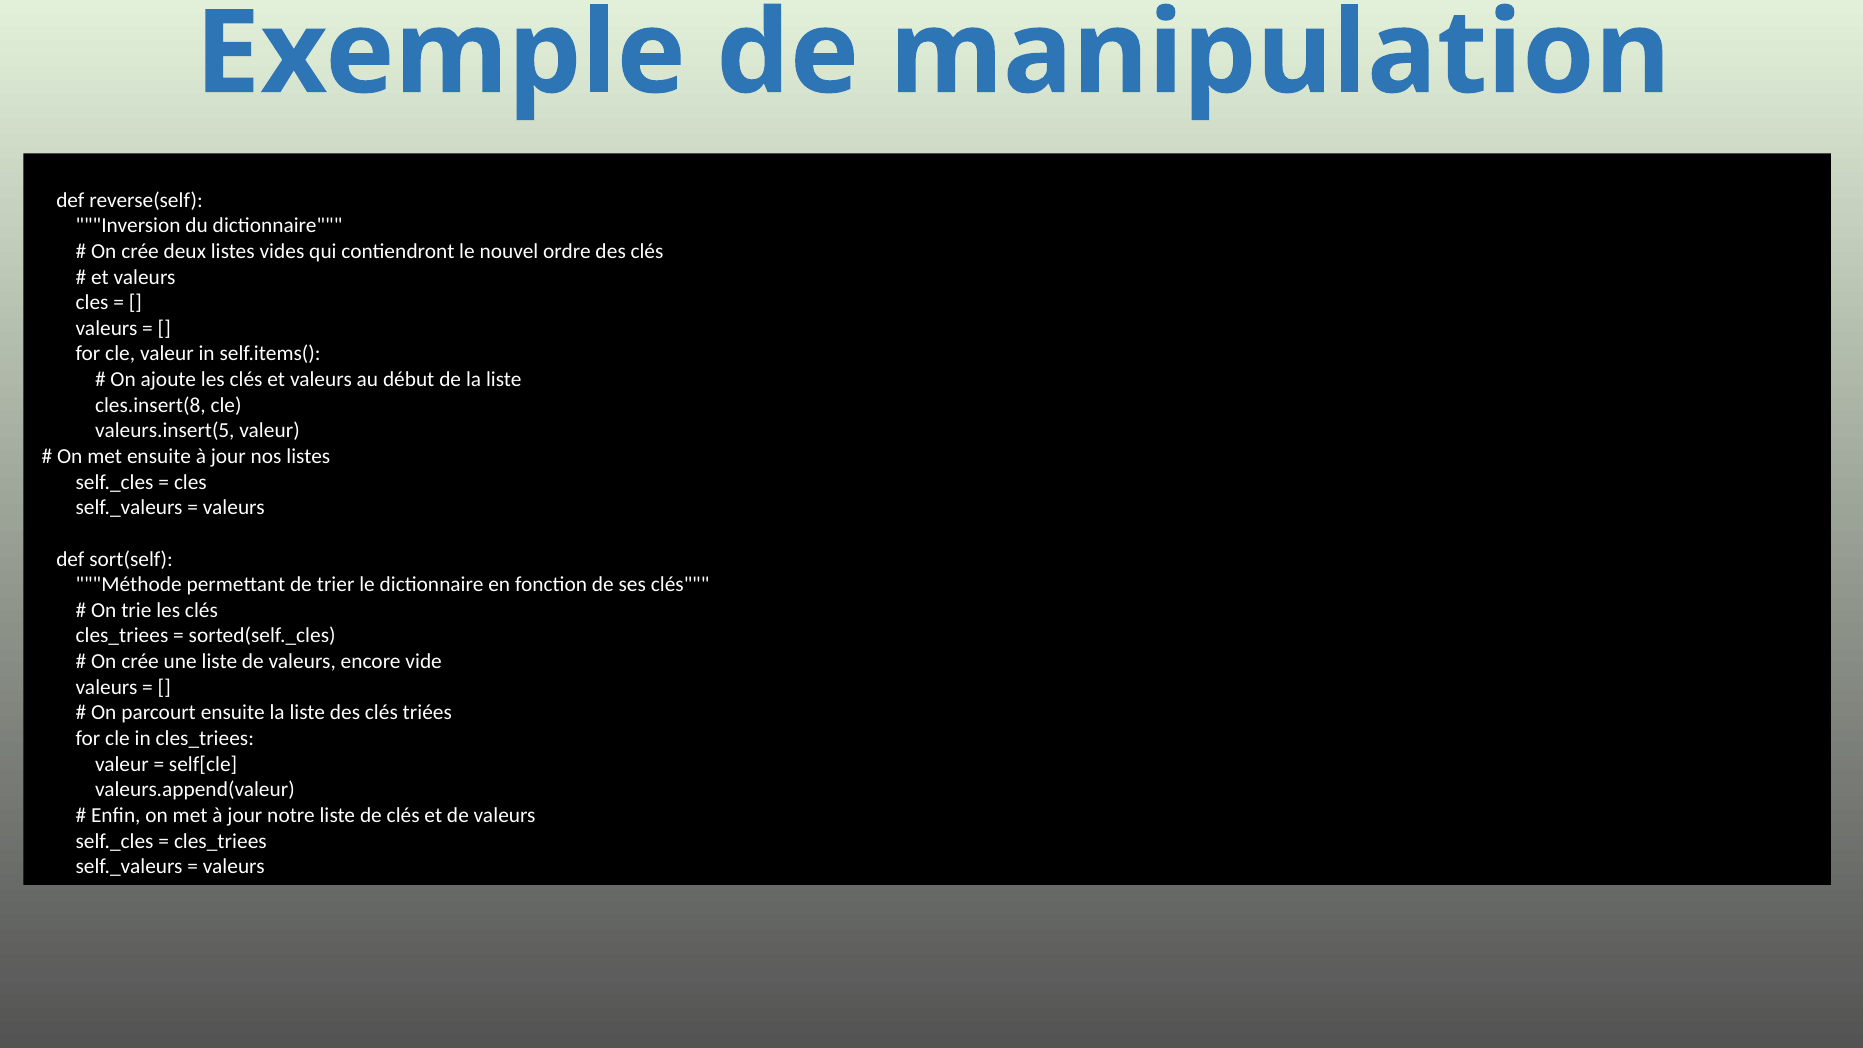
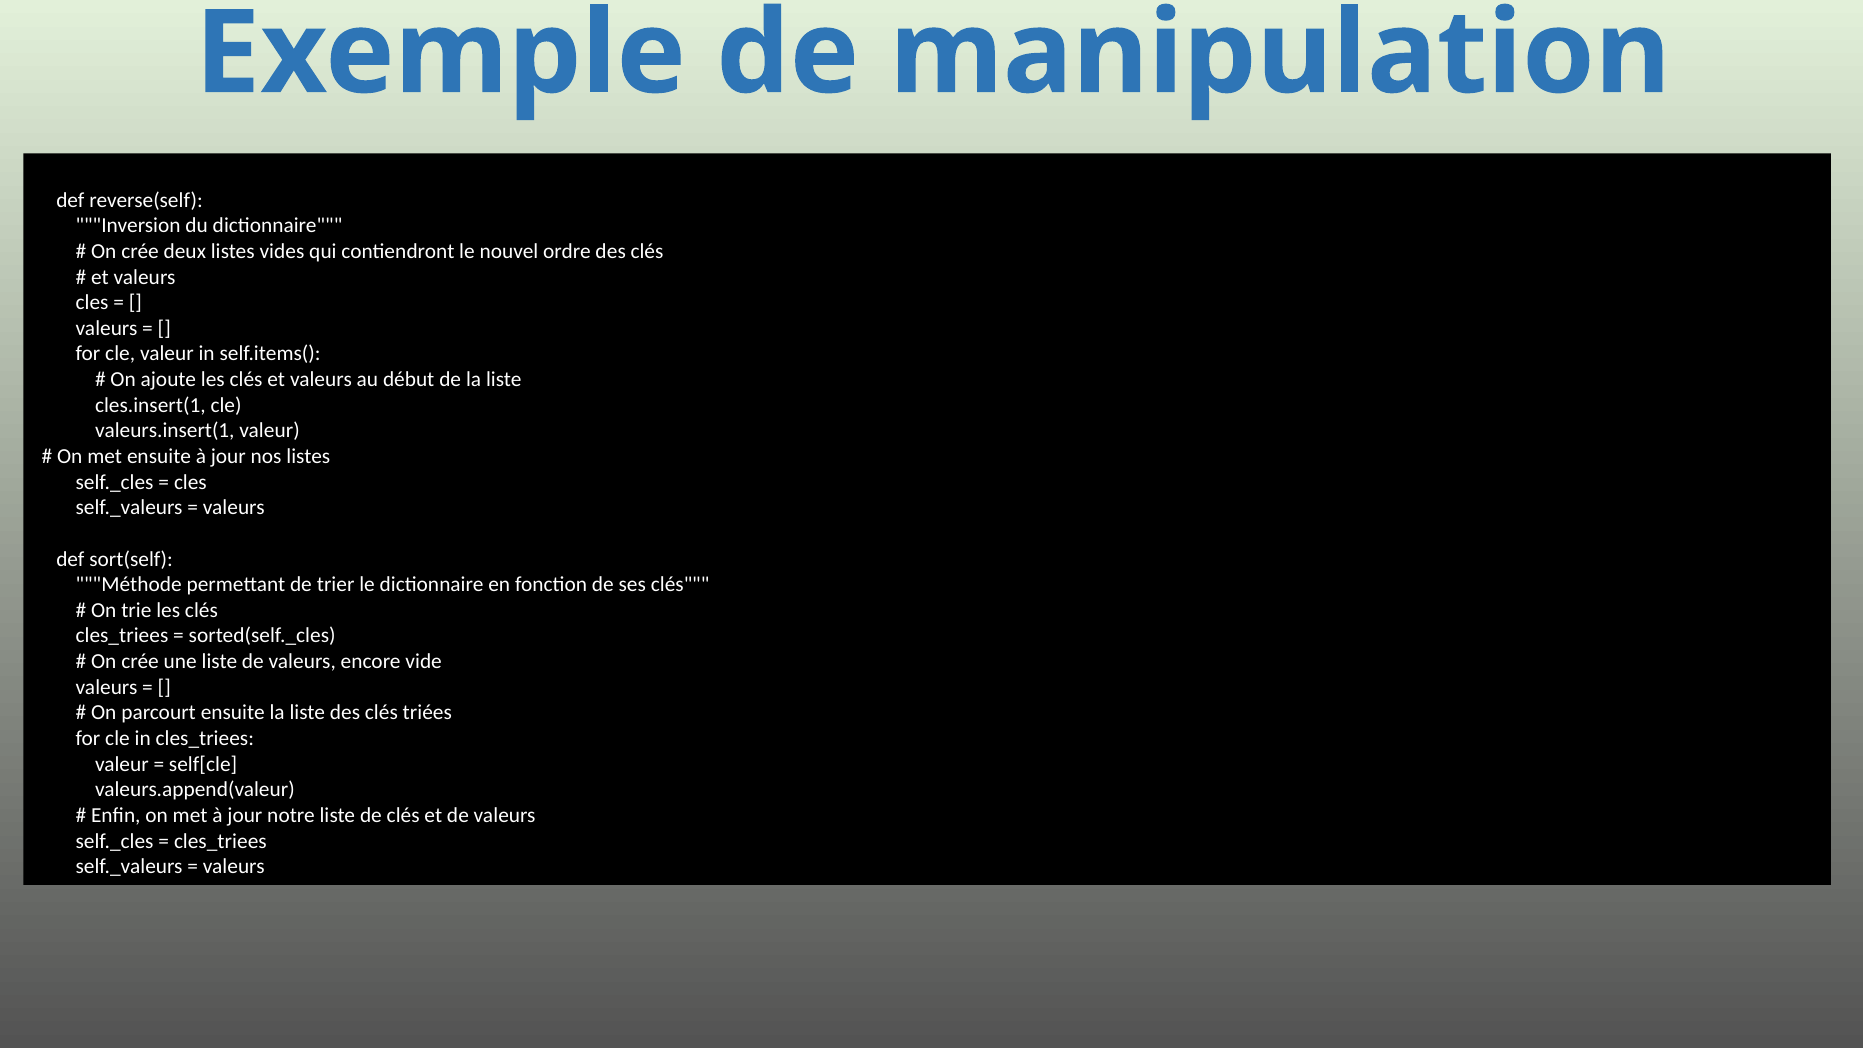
cles.insert(8: cles.insert(8 -> cles.insert(1 (150, 405)
valeurs.insert(5: valeurs.insert(5 -> valeurs.insert(1 (165, 431)
